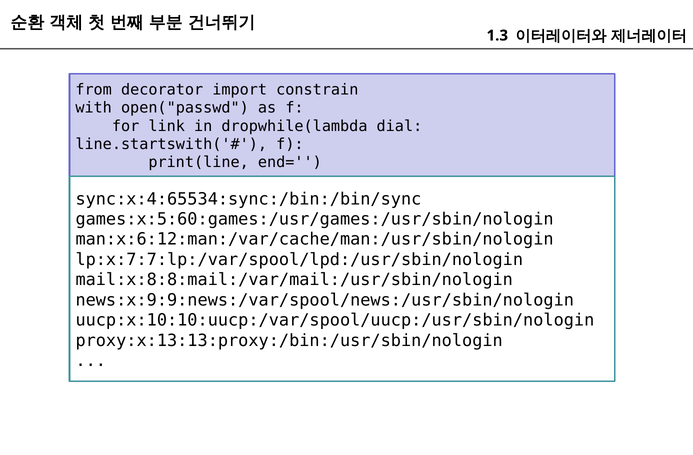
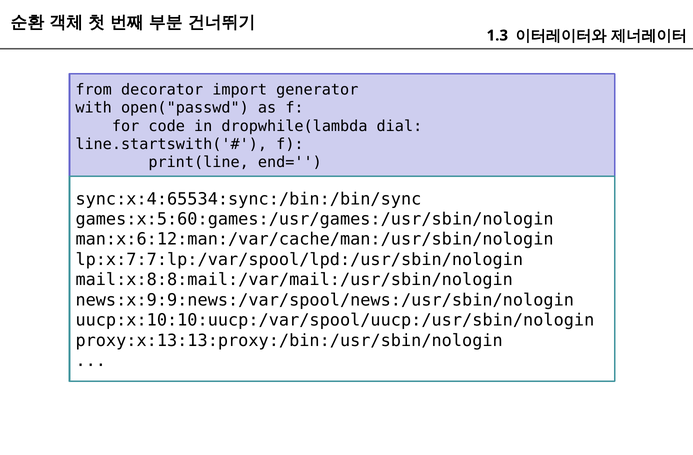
constrain: constrain -> generator (317, 90)
link: link -> code (167, 126)
